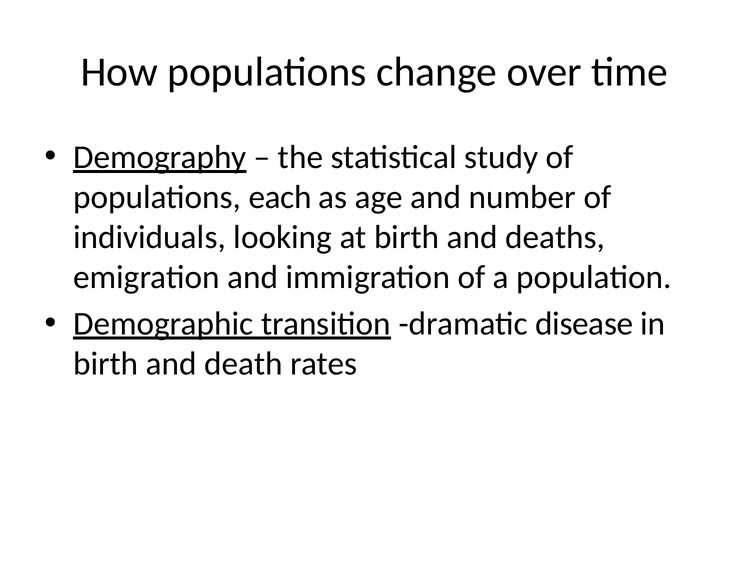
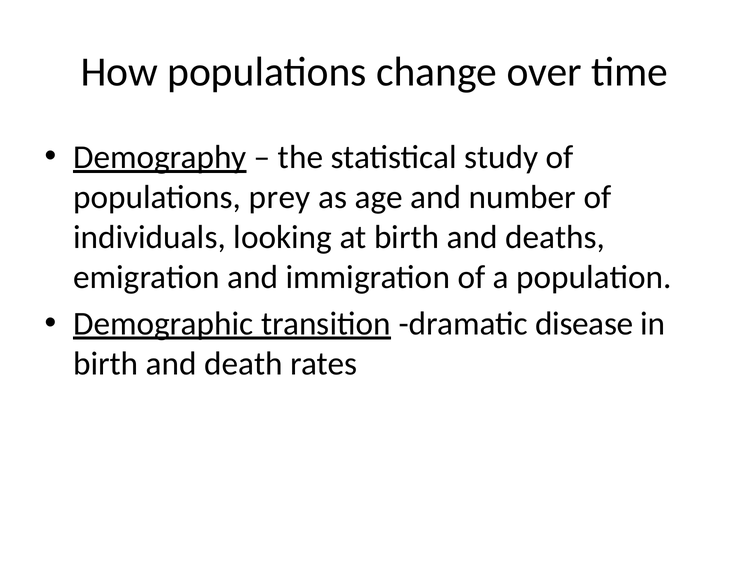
each: each -> prey (280, 197)
